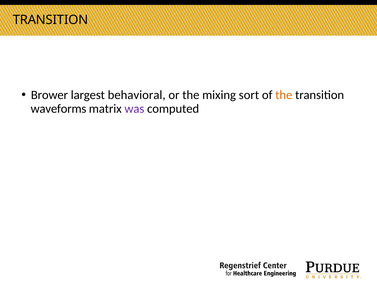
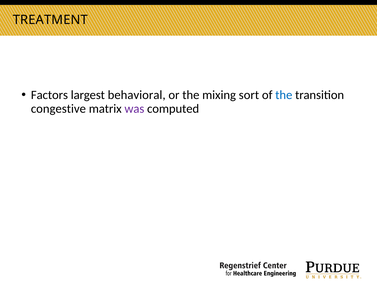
TRANSITION: TRANSITION -> TREATMENT (50, 20)
Brower: Brower -> Factors (49, 95)
the colour: orange -> blue (284, 95)
waveforms: waveforms -> congestive (58, 109)
